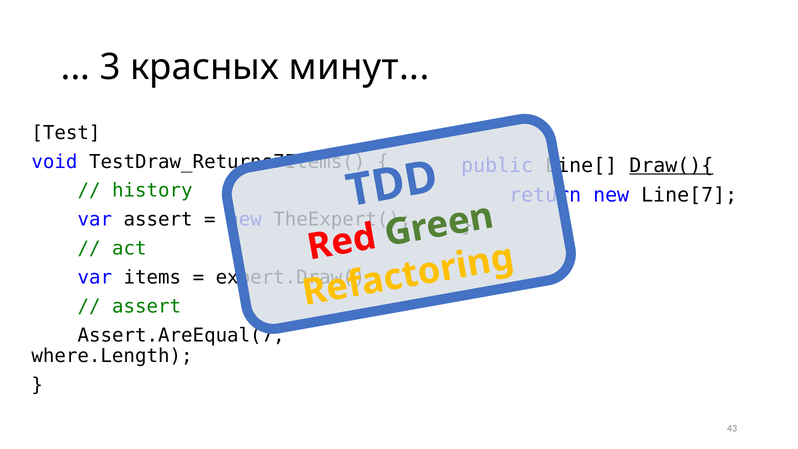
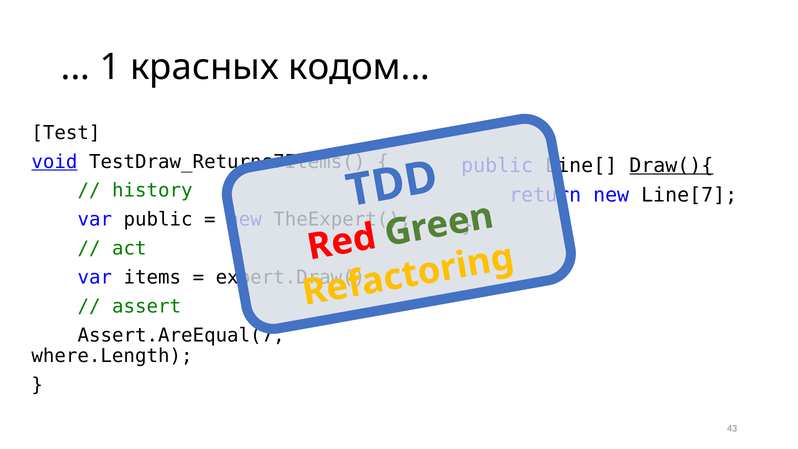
3: 3 -> 1 (110, 67)
минут: минут -> кодом (359, 67)
void underline: none -> present (54, 162)
var assert: assert -> public (158, 220)
